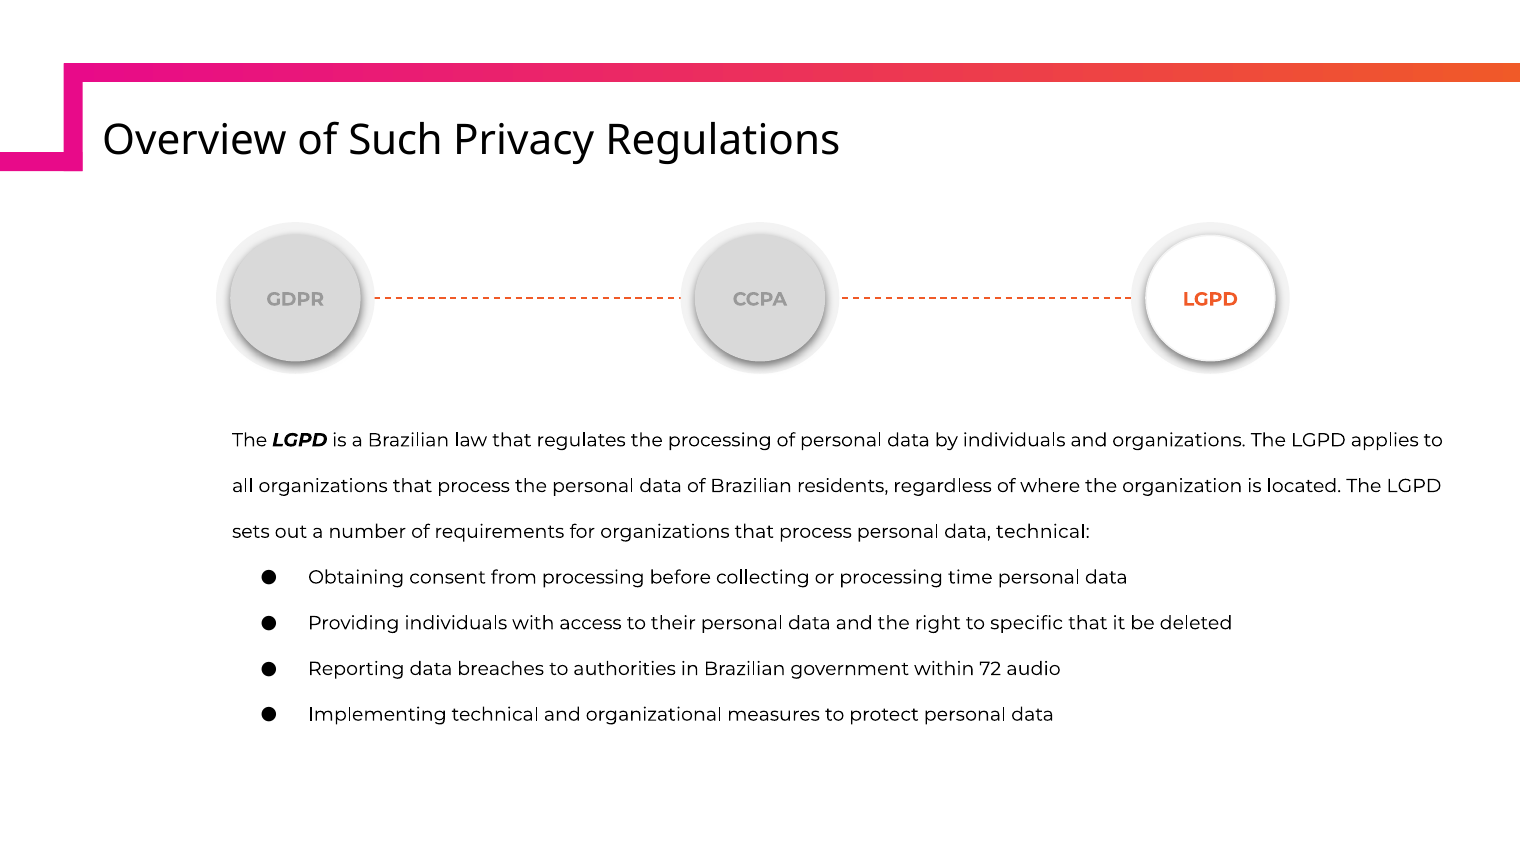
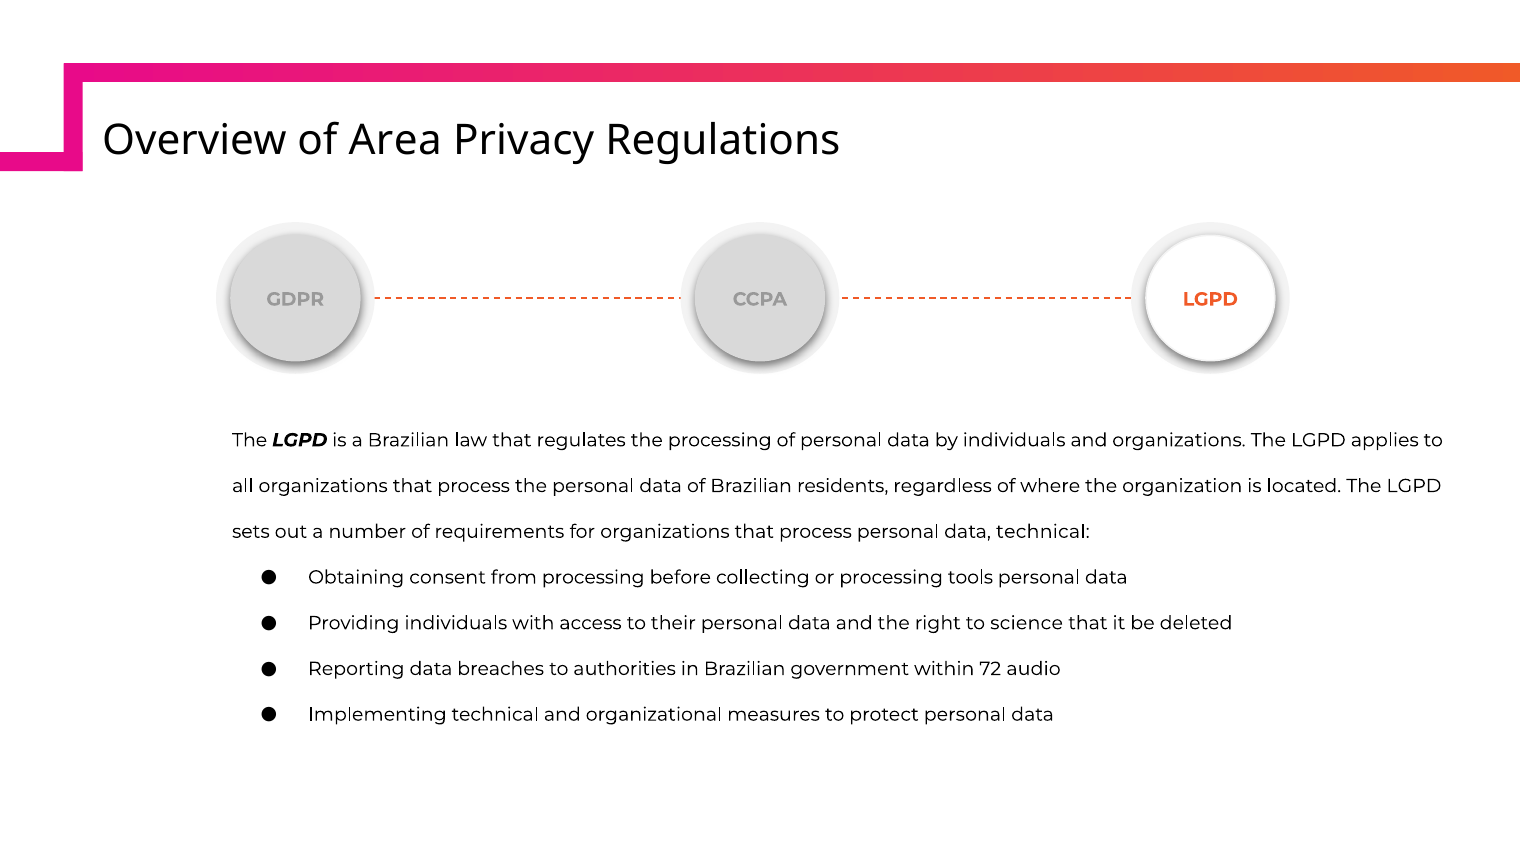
Such: Such -> Area (395, 140)
time: time -> tools (970, 577)
specific: specific -> science (1027, 623)
